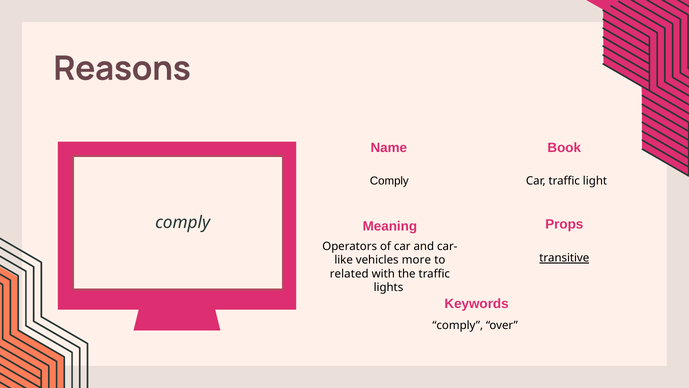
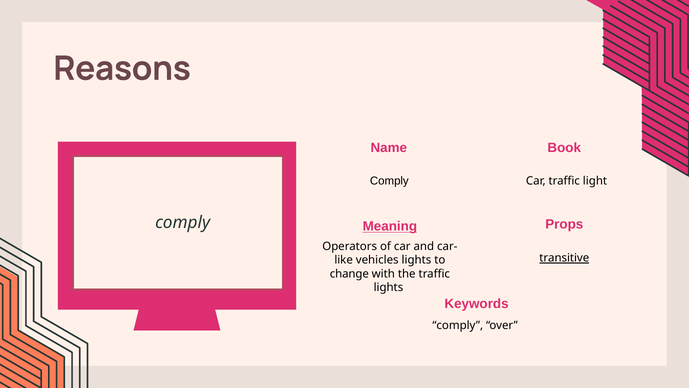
Meaning underline: none -> present (390, 226)
vehicles more: more -> lights (416, 260)
related: related -> change (349, 274)
